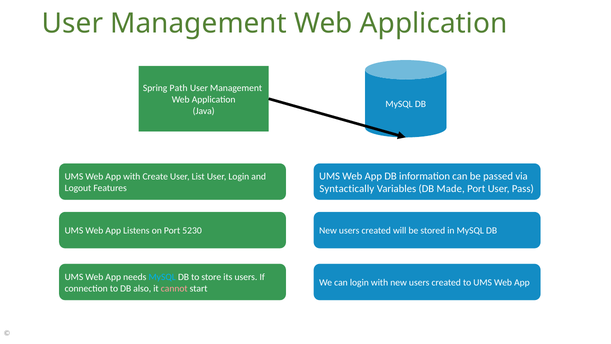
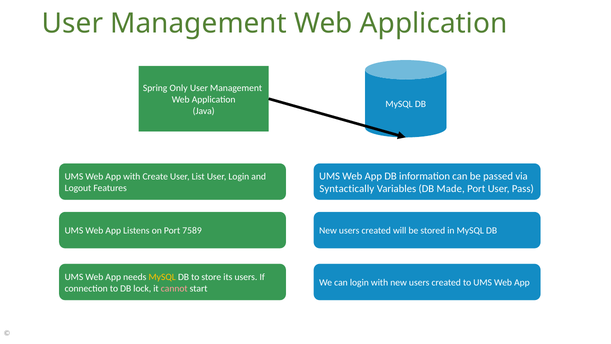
Path: Path -> Only (179, 88)
5230: 5230 -> 7589 (192, 231)
MySQL colour: light blue -> yellow (162, 277)
also: also -> lock (142, 288)
